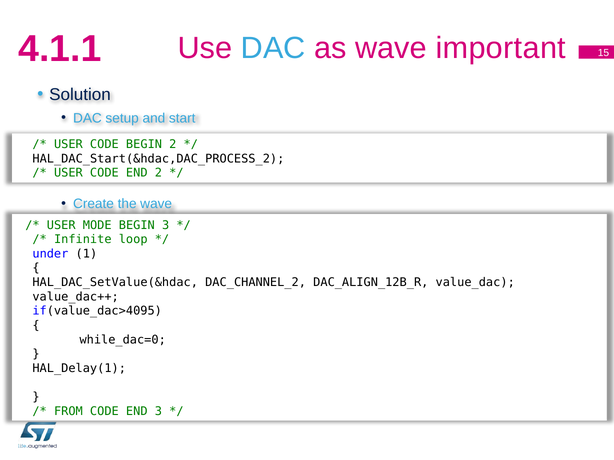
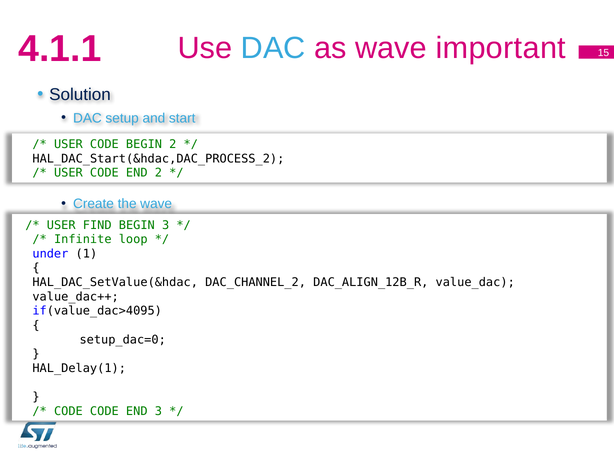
MODE: MODE -> FIND (97, 225)
while_dac=0: while_dac=0 -> setup_dac=0 (123, 340)
FROM: FROM -> CODE (68, 412)
